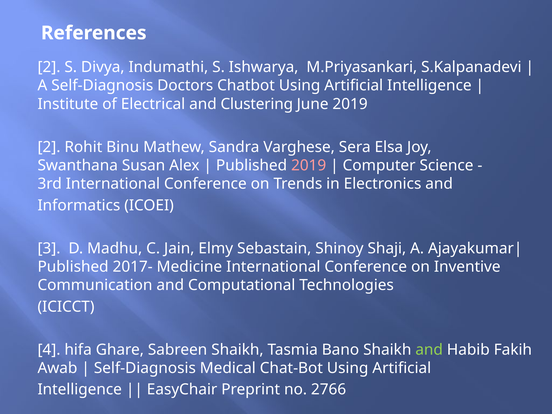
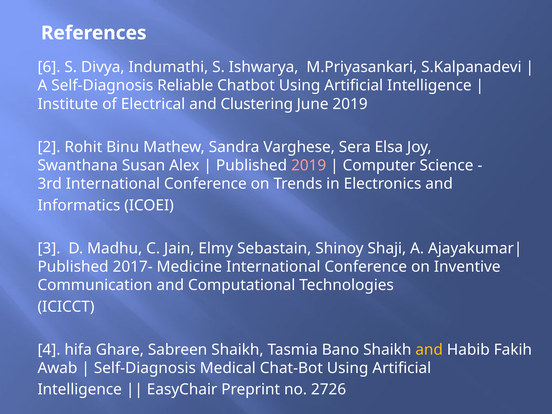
2: 2 -> 6 (49, 67)
Doctors: Doctors -> Reliable (185, 86)
and colour: light green -> yellow (429, 350)
2766: 2766 -> 2726 (329, 390)
